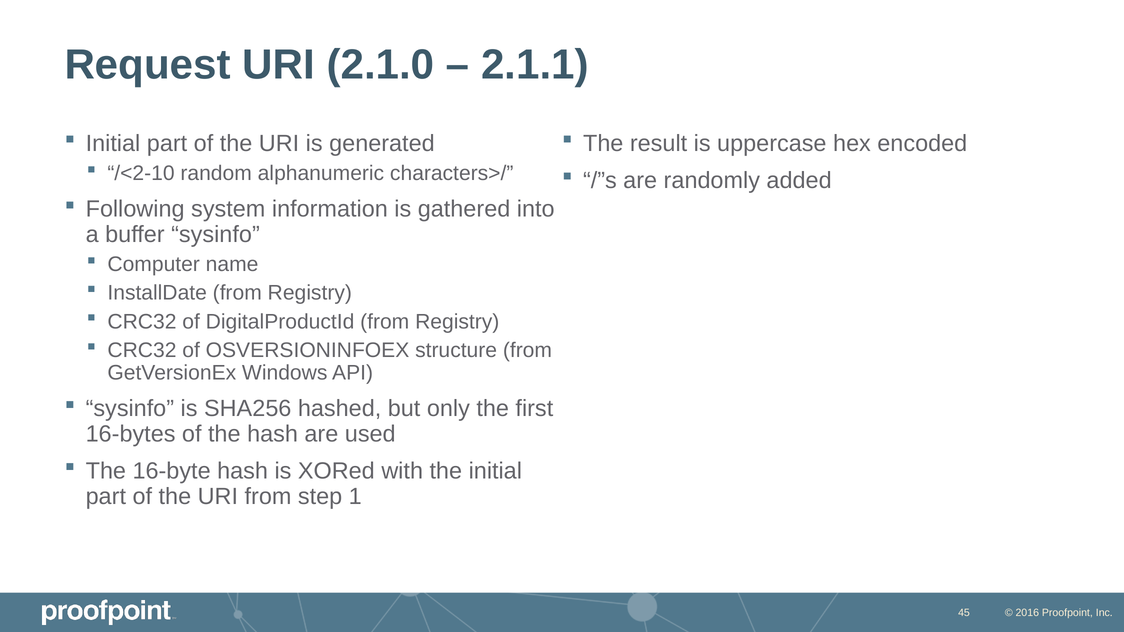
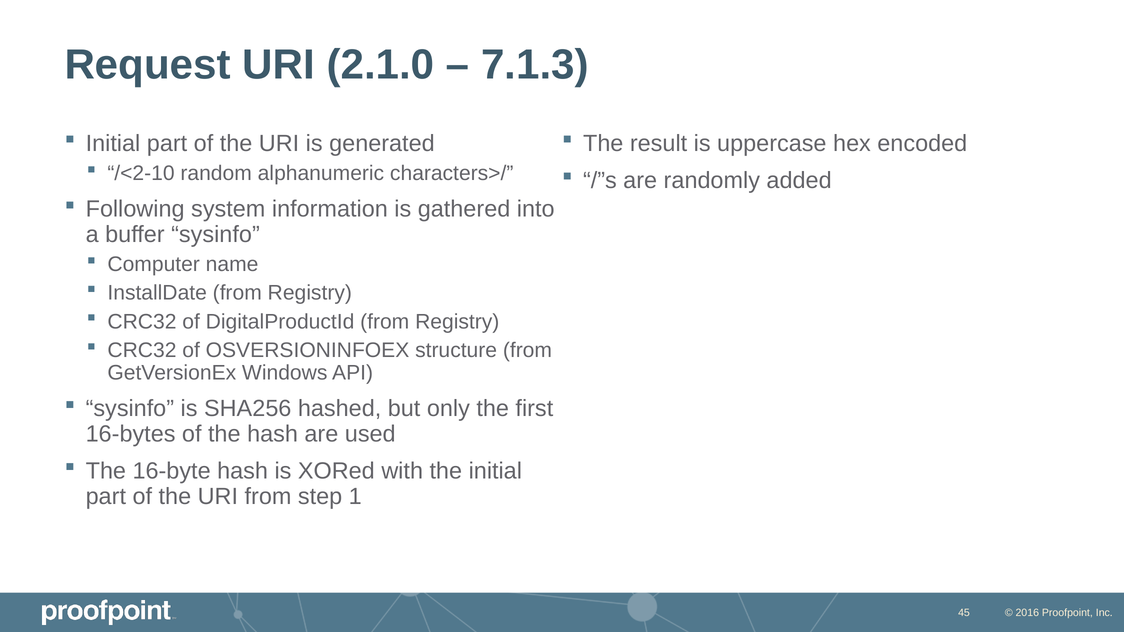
2.1.1: 2.1.1 -> 7.1.3 (535, 65)
